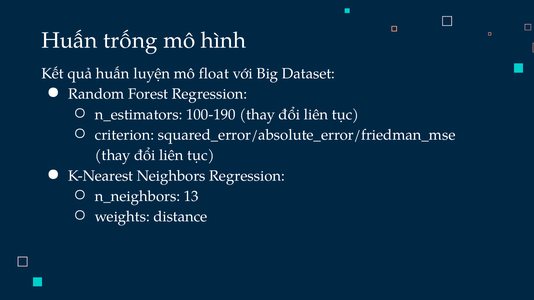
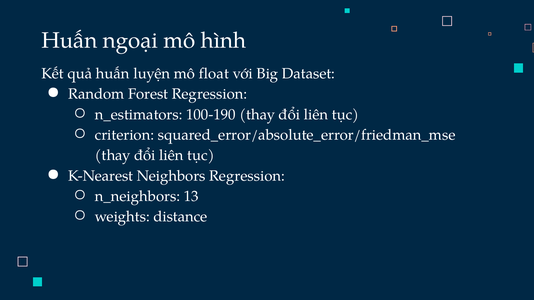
trống: trống -> ngoại (130, 41)
